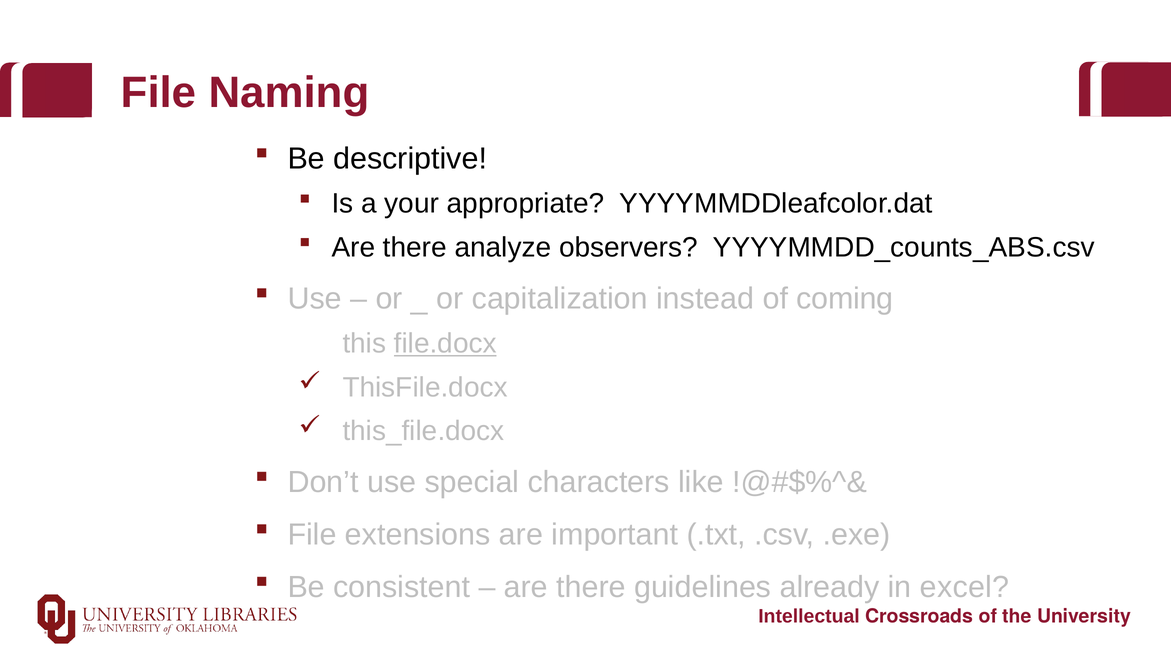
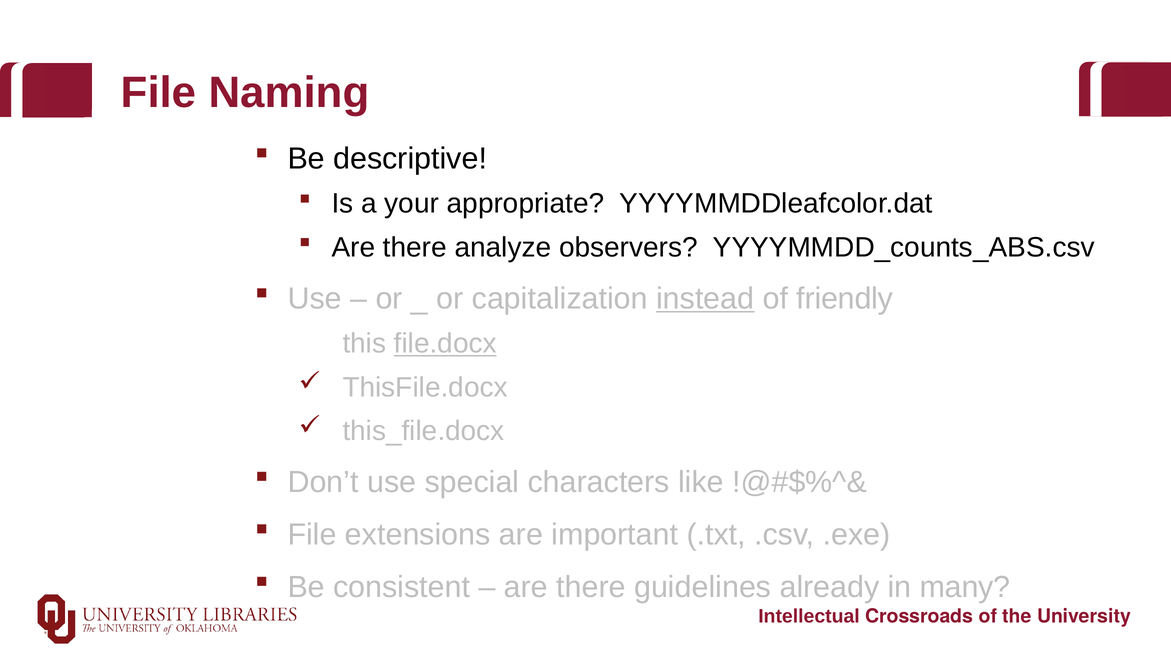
instead underline: none -> present (705, 298)
coming: coming -> friendly (845, 298)
excel: excel -> many (965, 587)
